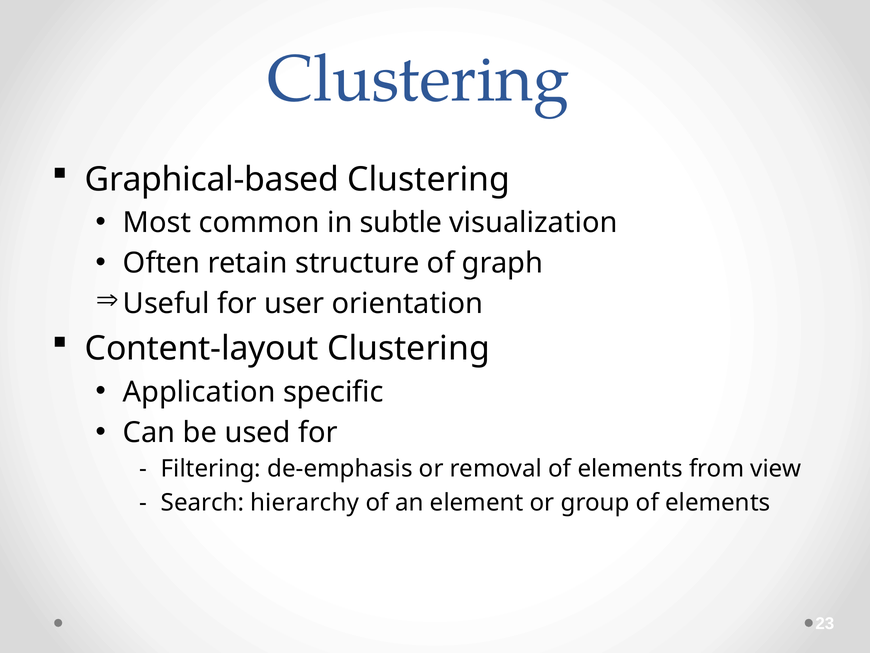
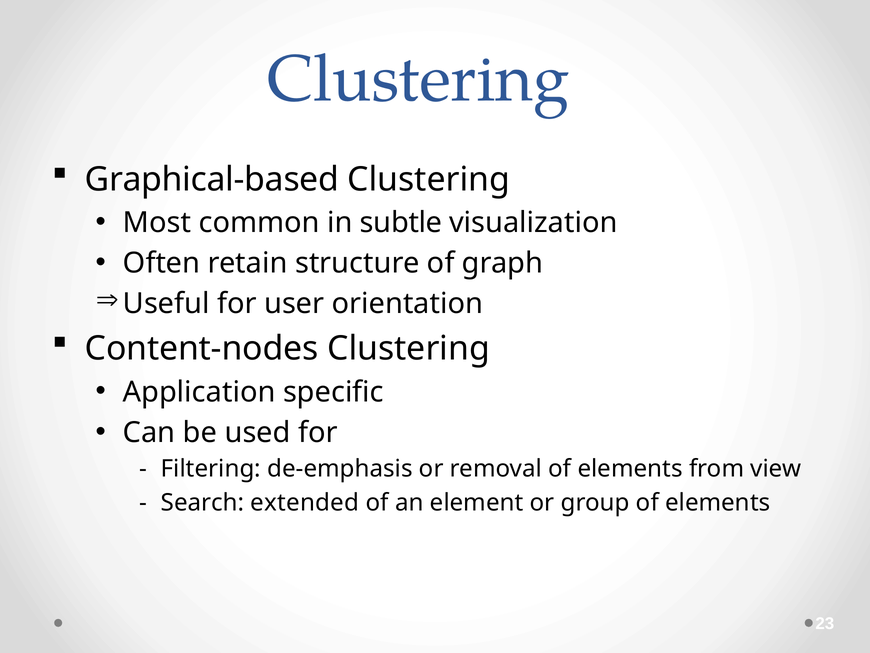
Content-layout: Content-layout -> Content-nodes (202, 348)
hierarchy: hierarchy -> extended (305, 502)
